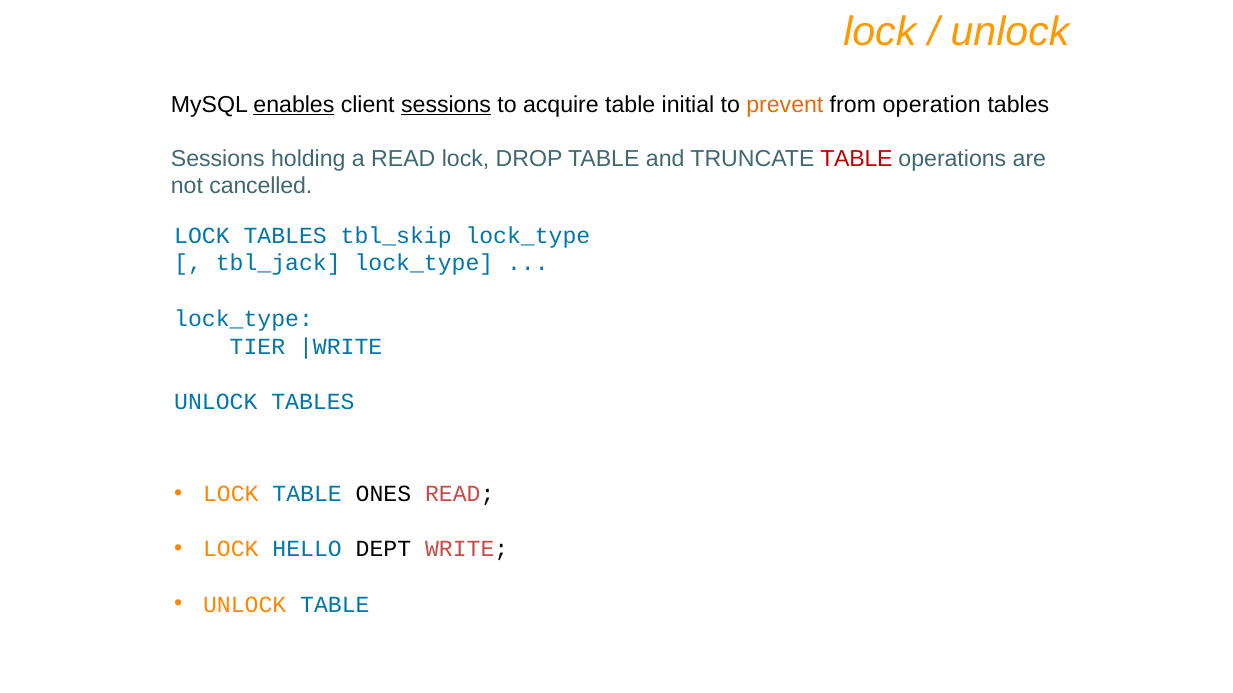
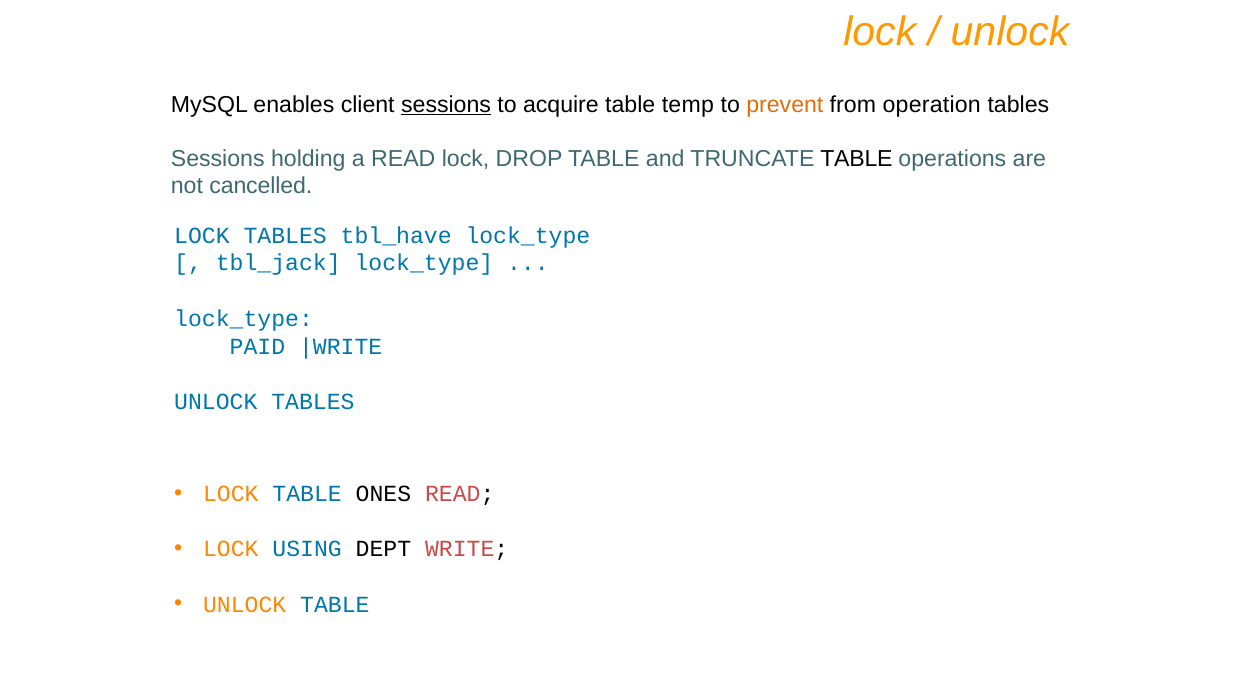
enables underline: present -> none (294, 105)
initial: initial -> temp (688, 105)
TABLE colour: red -> black (856, 159)
tbl_skip: tbl_skip -> tbl_have (396, 236)
TIER: TIER -> PAID (257, 347)
HELLO: HELLO -> USING (307, 550)
